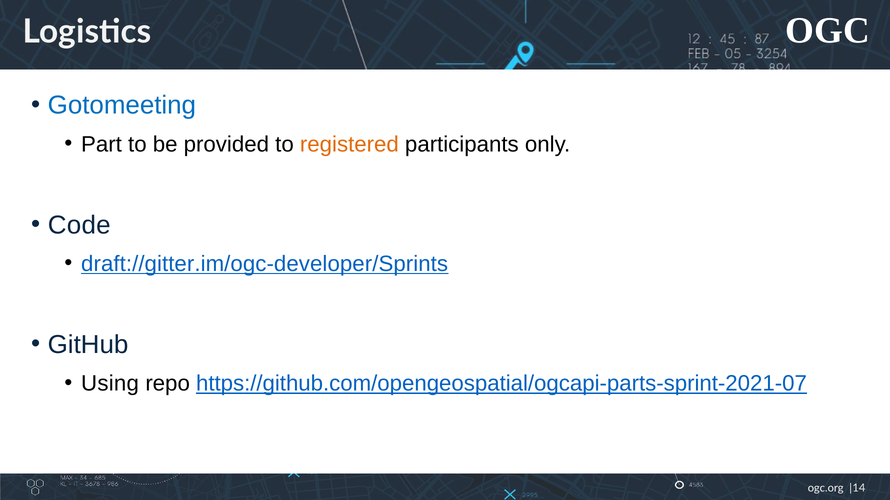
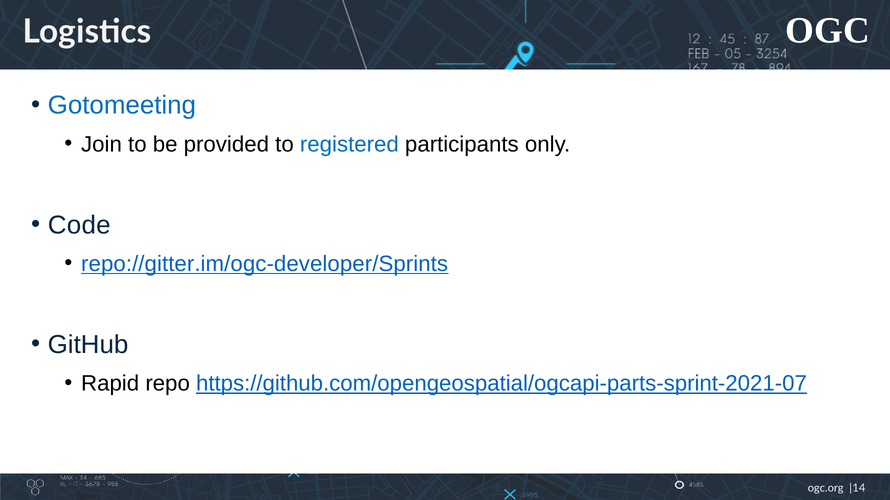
Part: Part -> Join (102, 144)
registered colour: orange -> blue (349, 144)
draft://gitter.im/ogc-developer/Sprints: draft://gitter.im/ogc-developer/Sprints -> repo://gitter.im/ogc-developer/Sprints (265, 264)
Using: Using -> Rapid (110, 384)
